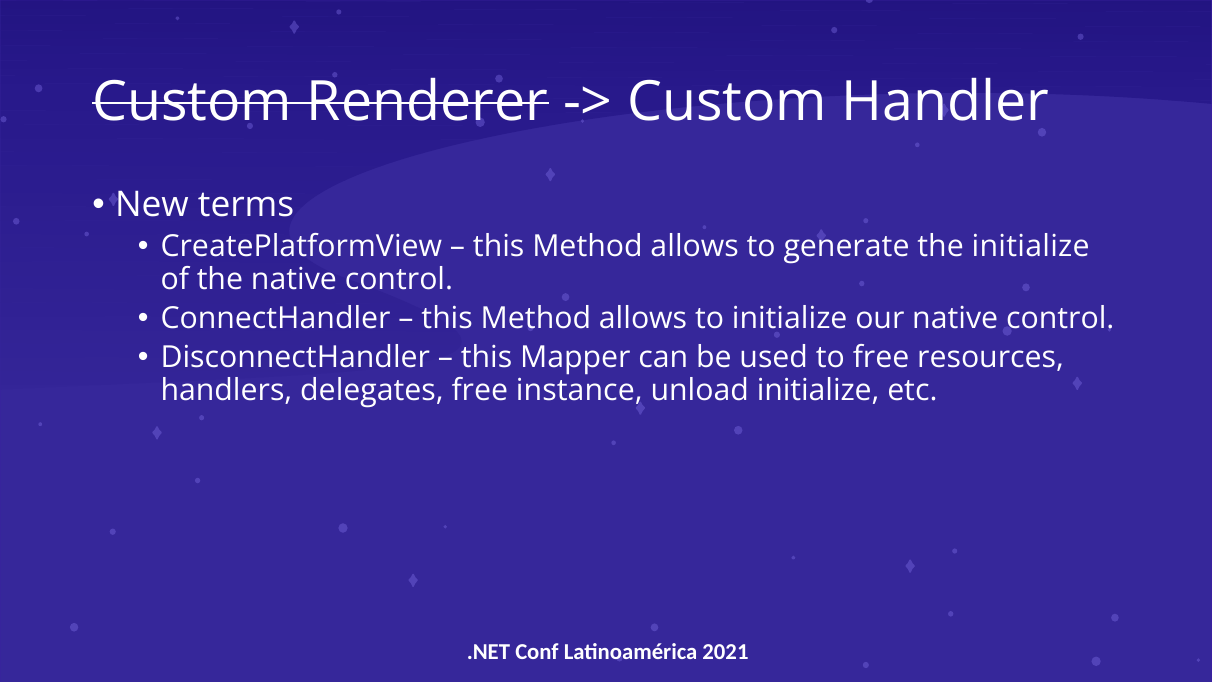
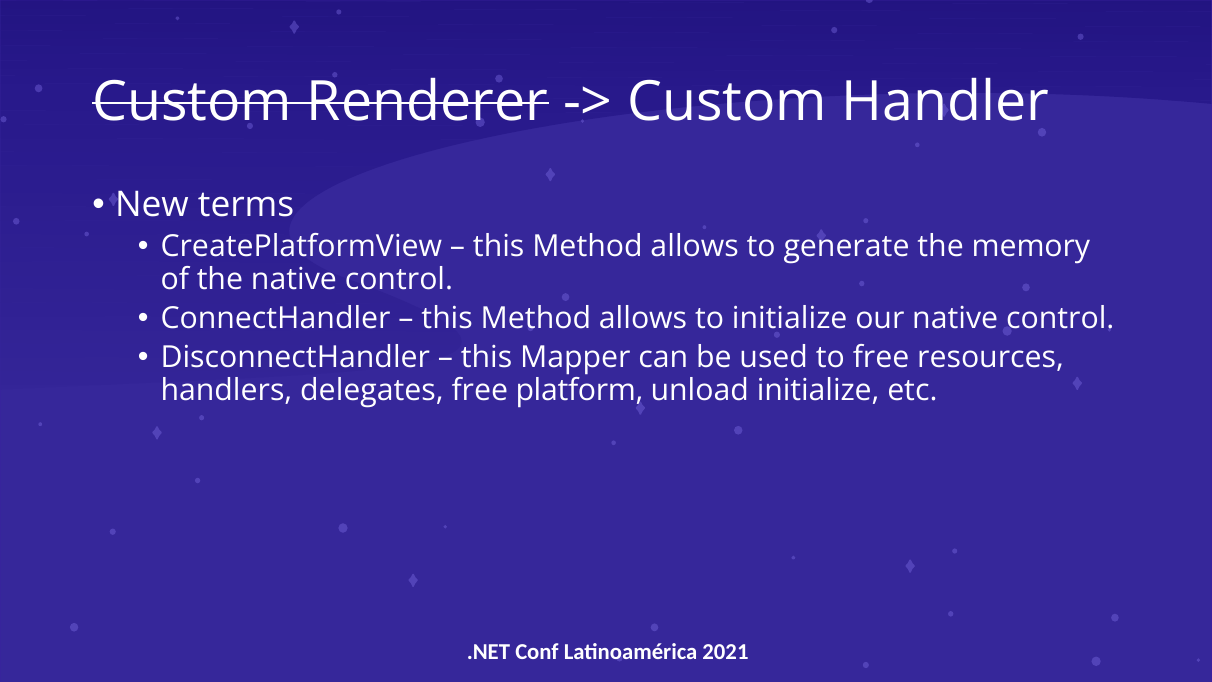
the initialize: initialize -> memory (1031, 247)
instance: instance -> platform (579, 390)
